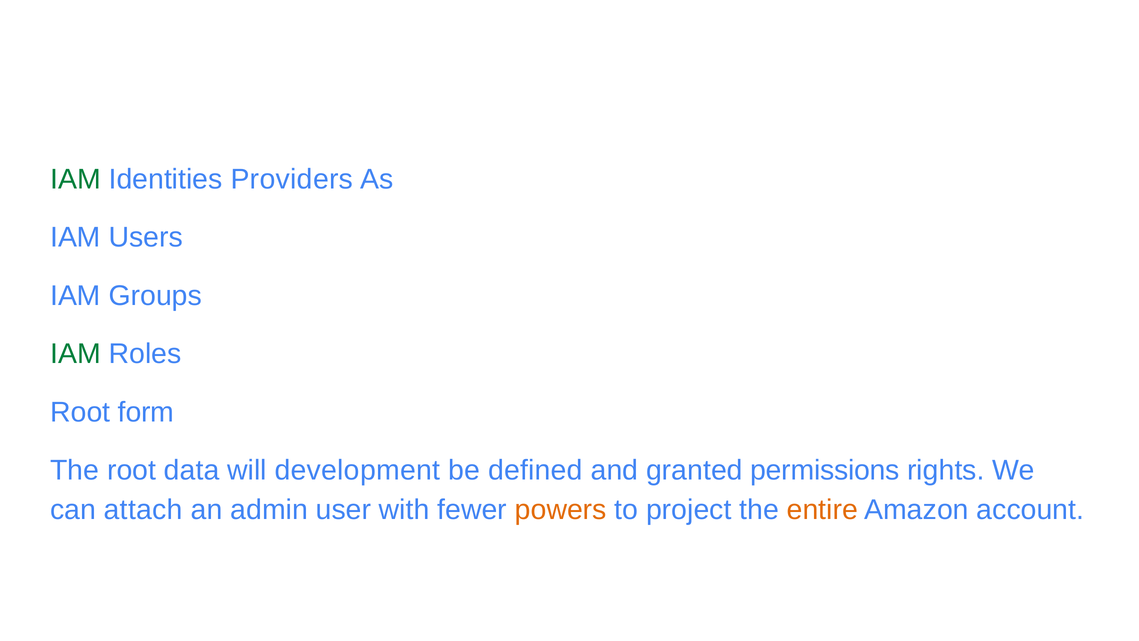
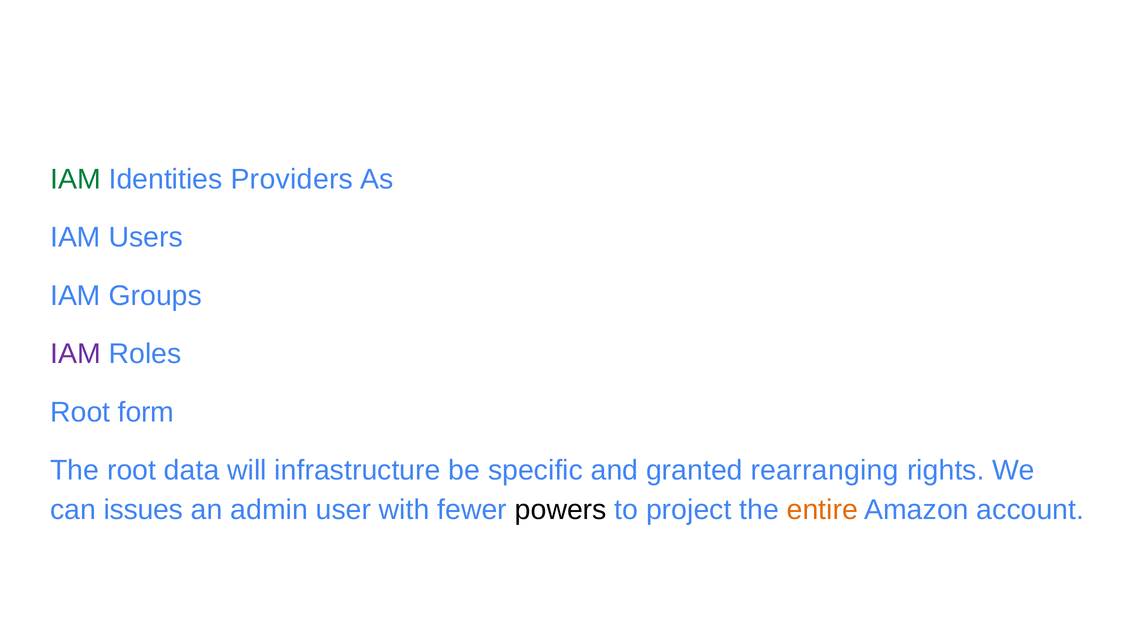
IAM colour: green -> purple (75, 354)
development: development -> infrastructure (358, 470)
defined: defined -> specific (536, 470)
permissions: permissions -> rearranging (825, 470)
attach: attach -> issues (144, 510)
powers colour: orange -> black (561, 510)
